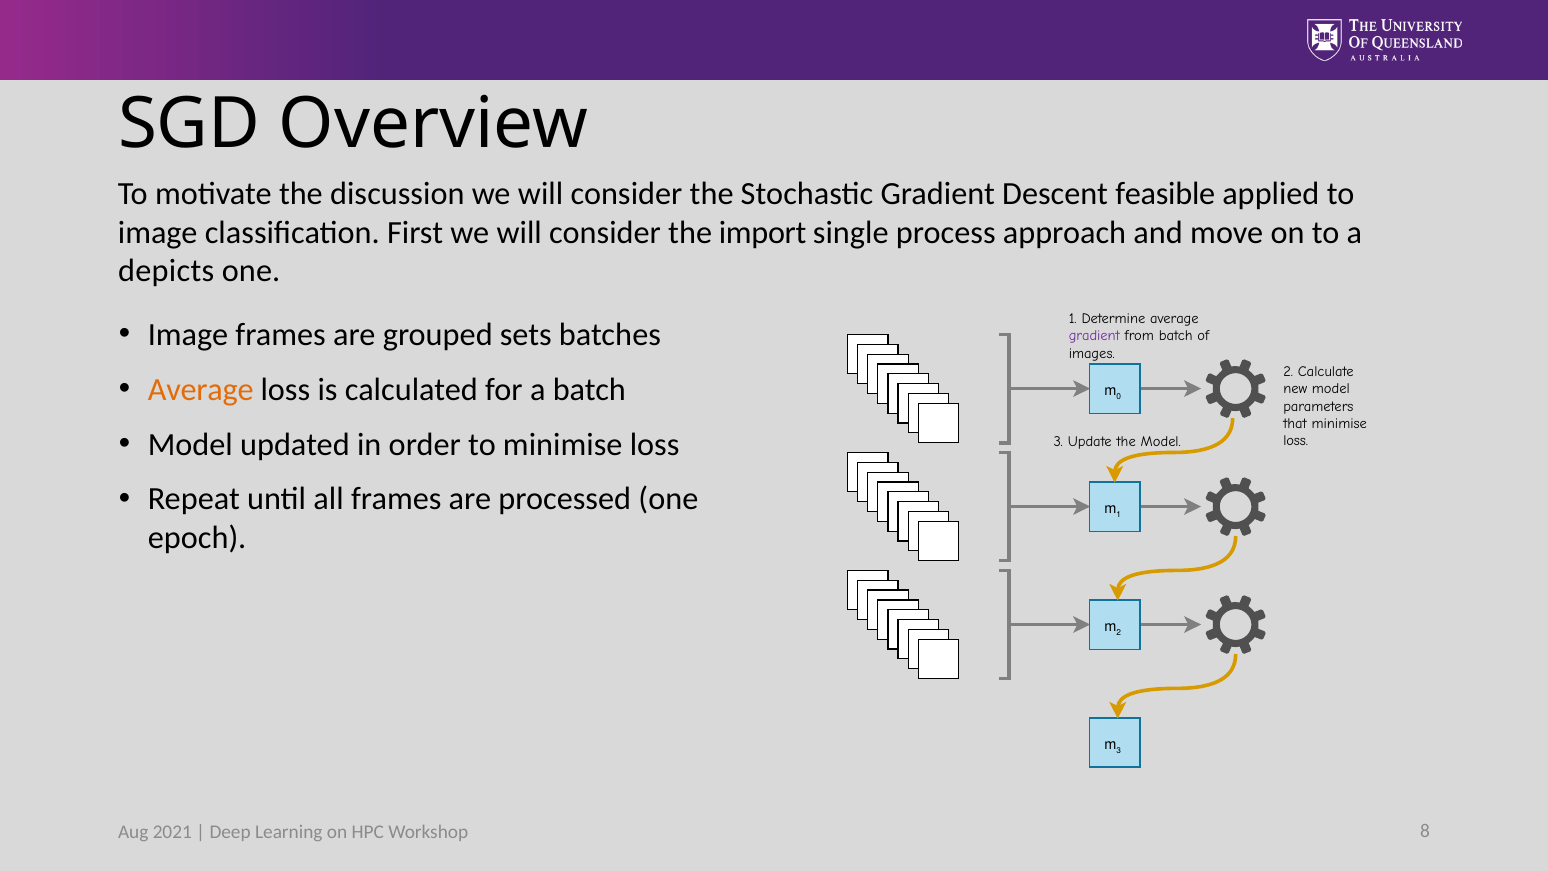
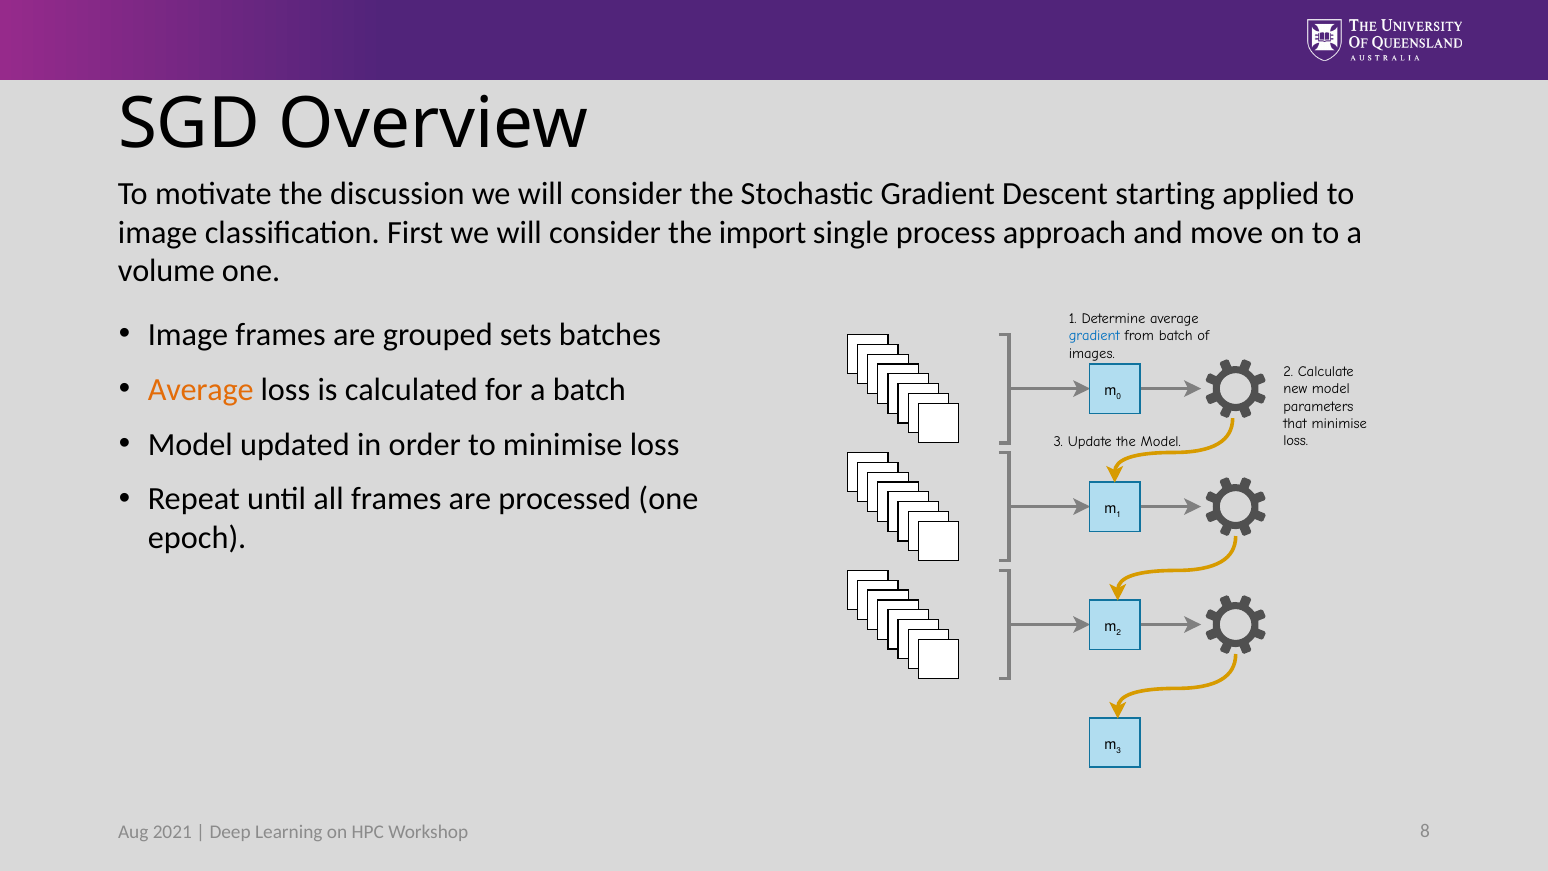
feasible: feasible -> starting (1165, 194)
depicts: depicts -> volume (166, 271)
gradient colour: purple -> blue (1094, 336)
